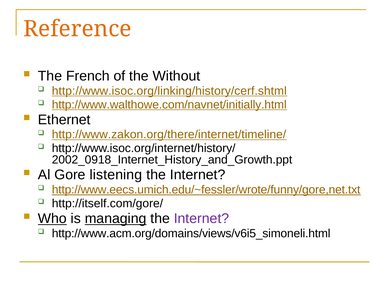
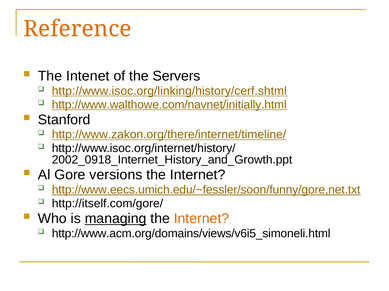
French: French -> Intenet (88, 76)
Without: Without -> Servers (177, 76)
Ethernet: Ethernet -> Stanford (64, 120)
listening: listening -> versions (116, 175)
http://www.eecs.umich.edu/~fessler/wrote/funny/gore,net.txt: http://www.eecs.umich.edu/~fessler/wrote/funny/gore,net.txt -> http://www.eecs.umich.edu/~fessler/soon/funny/gore,net.txt (206, 190)
Who underline: present -> none (52, 219)
Internet colour: purple -> orange (202, 219)
